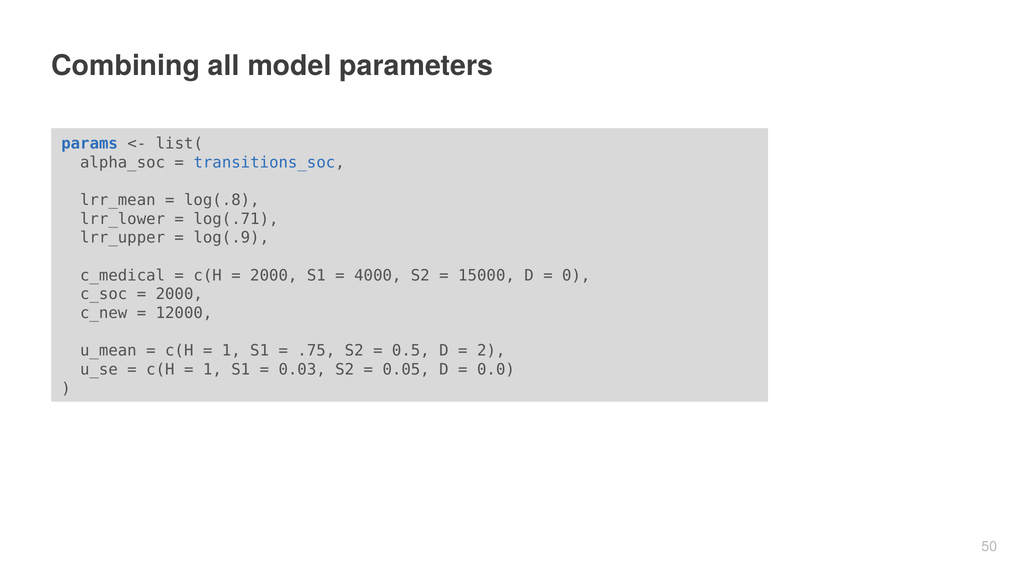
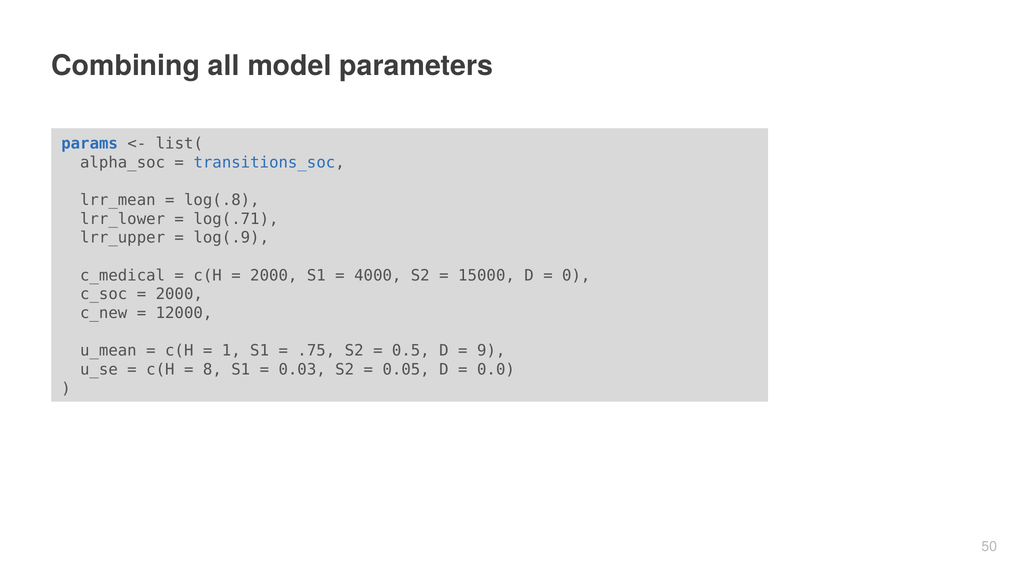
2: 2 -> 9 (491, 350)
1: 1 -> 8 (212, 369)
